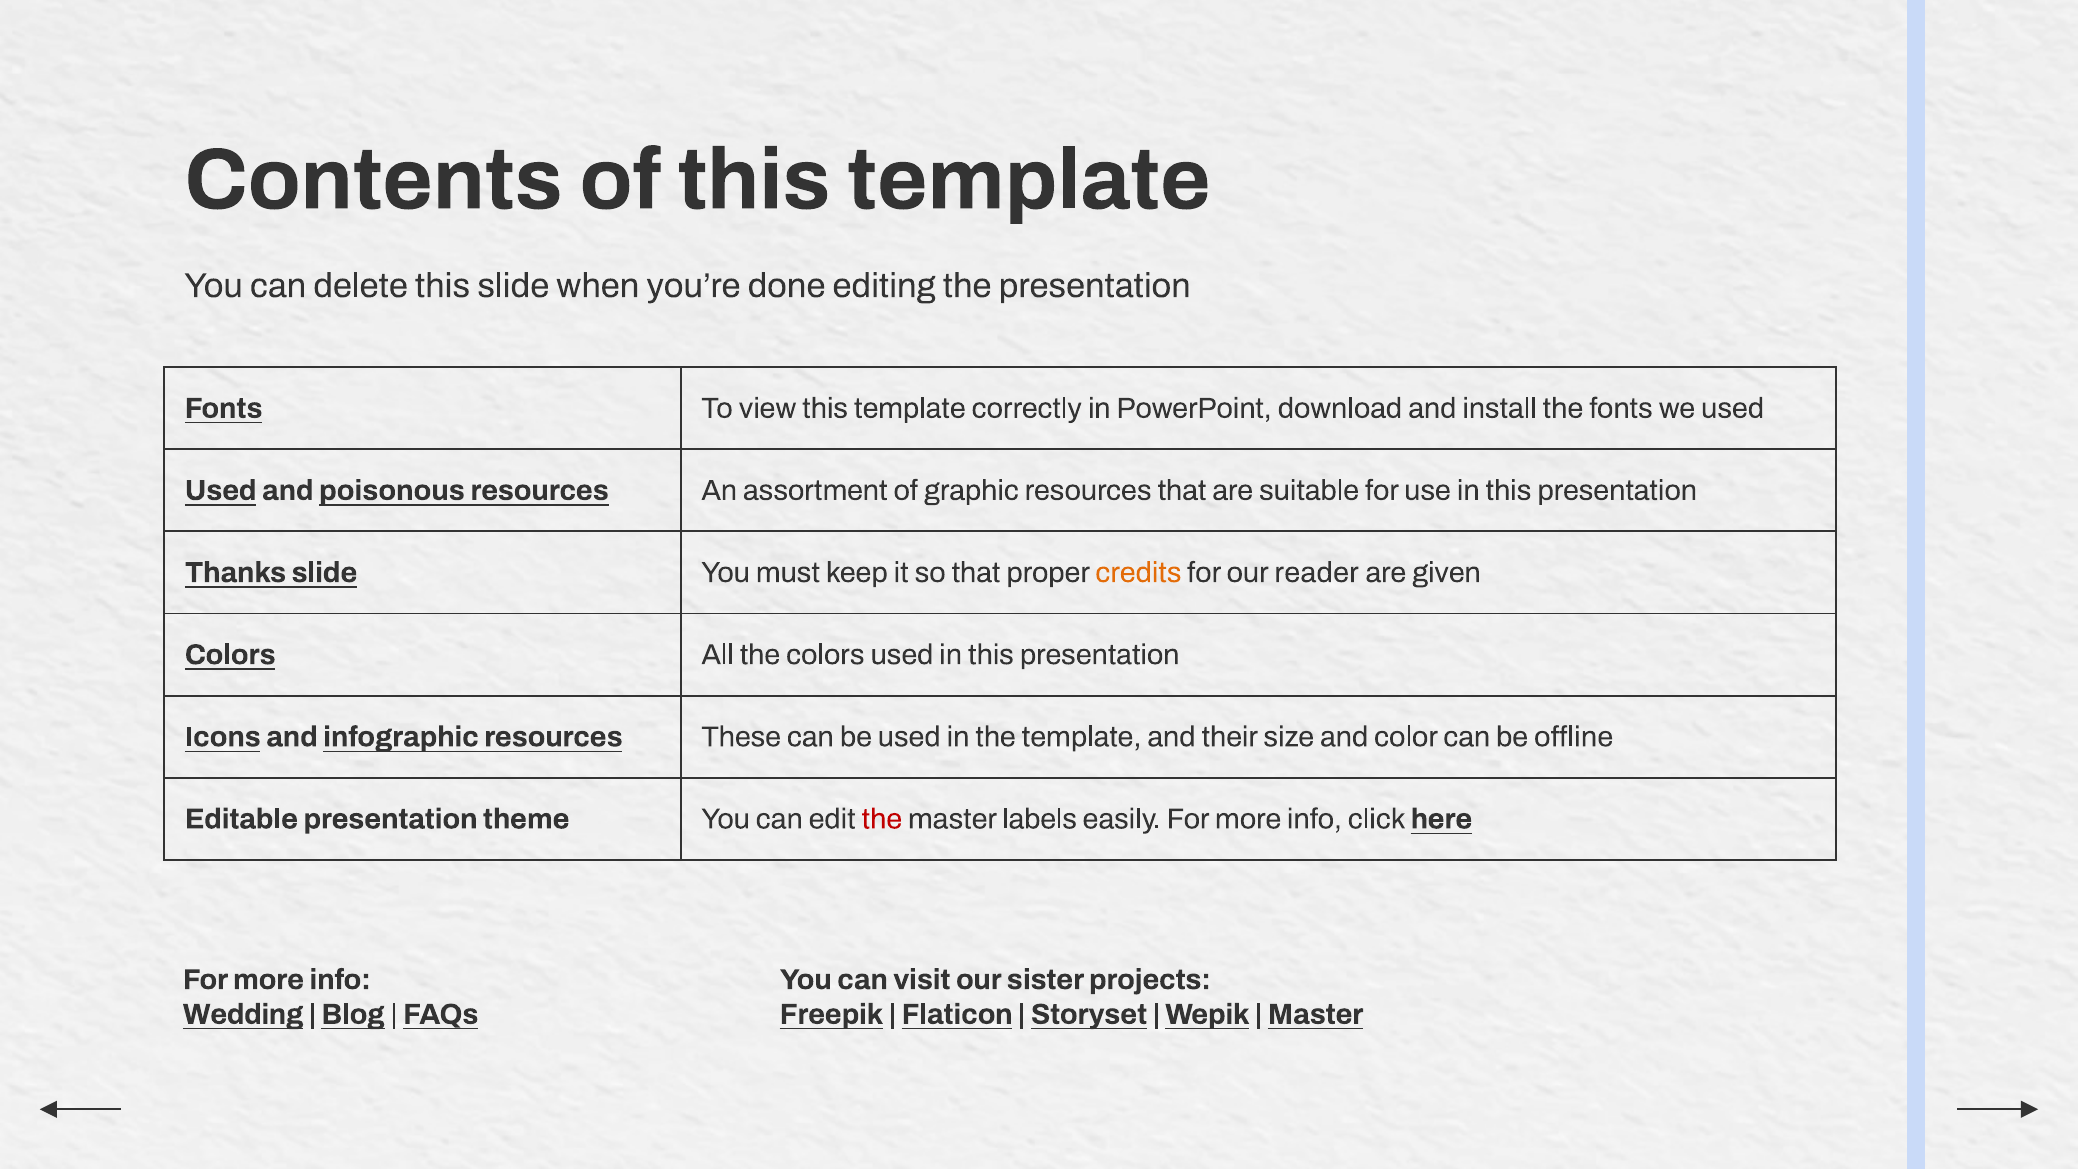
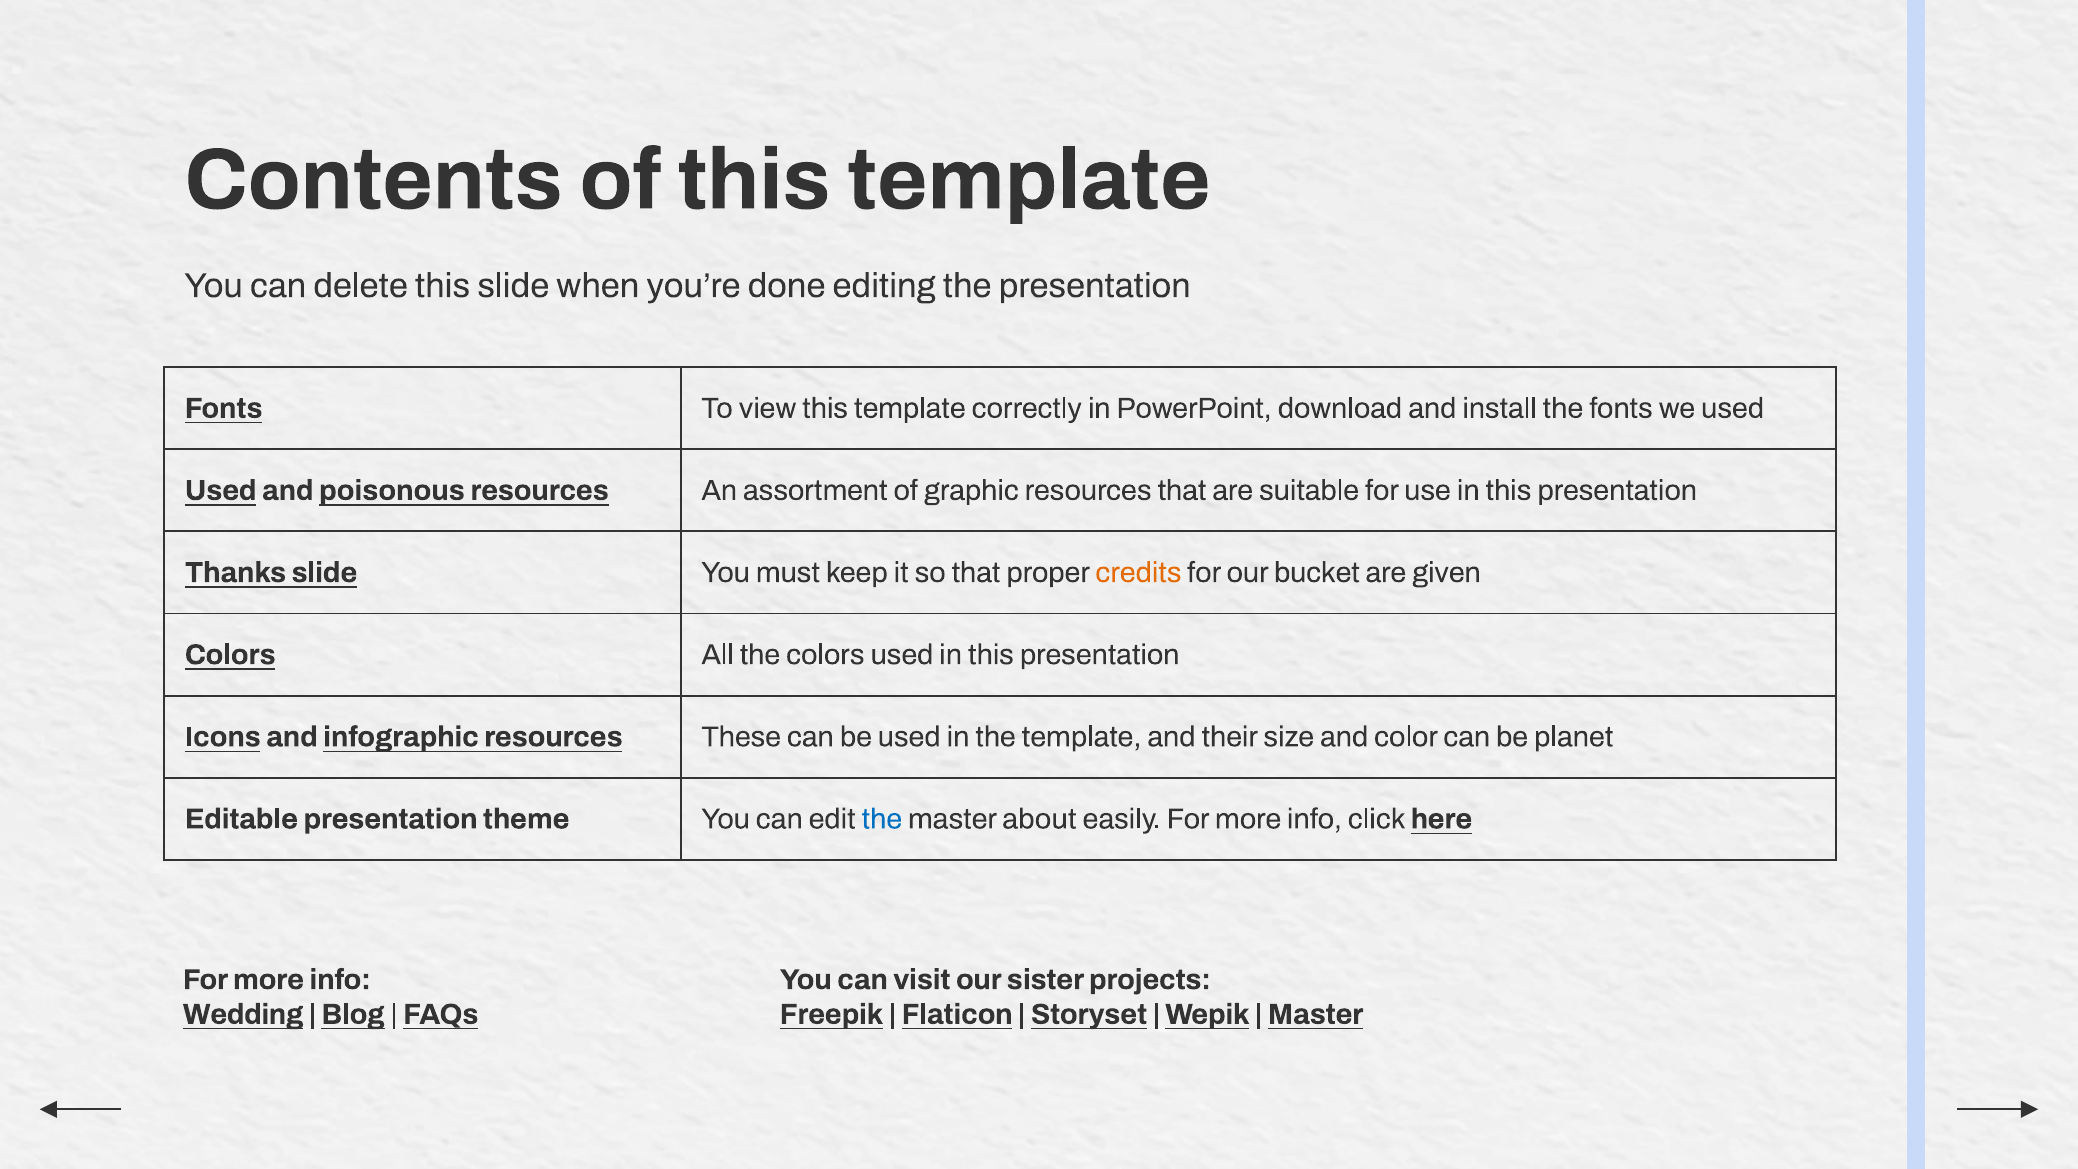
reader: reader -> bucket (1317, 572)
offline: offline -> planet (1574, 737)
the colour: red -> blue (882, 819)
labels: labels -> about (1039, 819)
